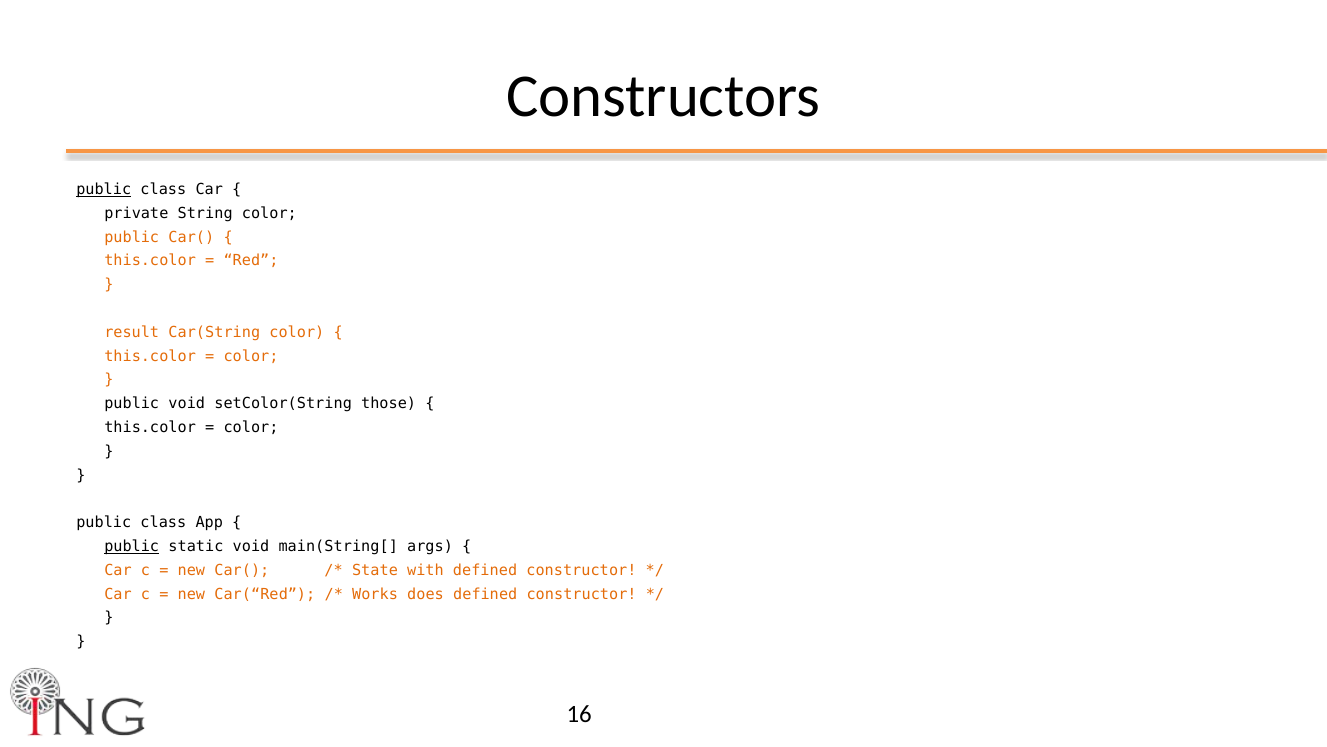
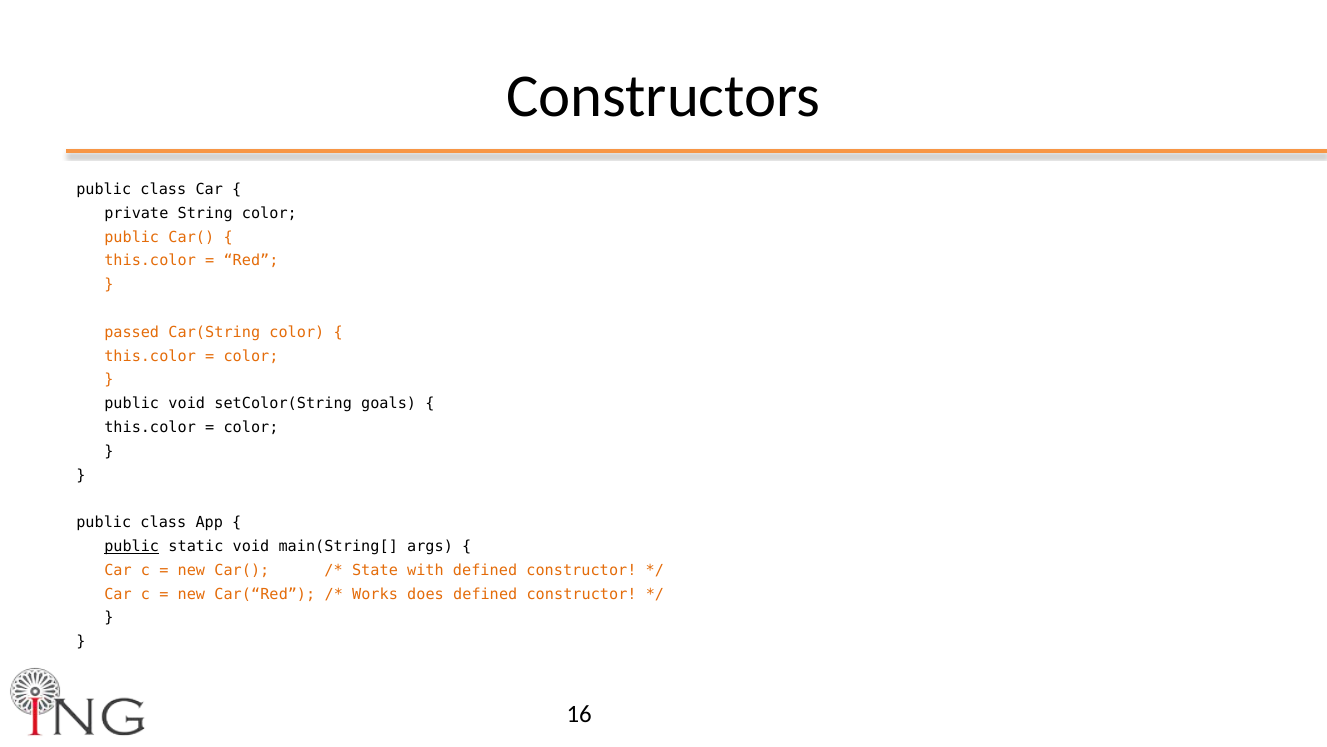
public underline: present -> none (104, 189)
result: result -> passed (132, 332)
those: those -> goals (389, 403)
